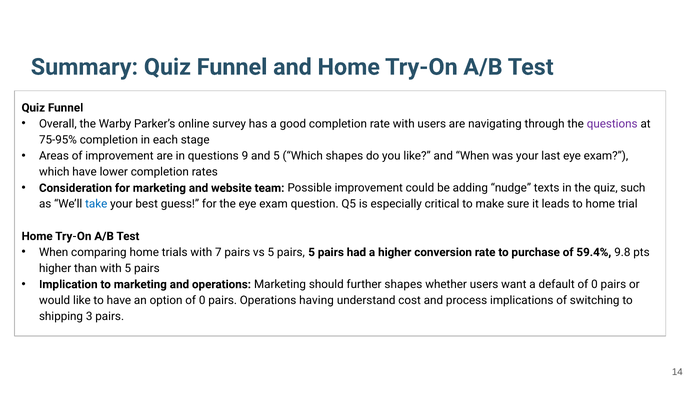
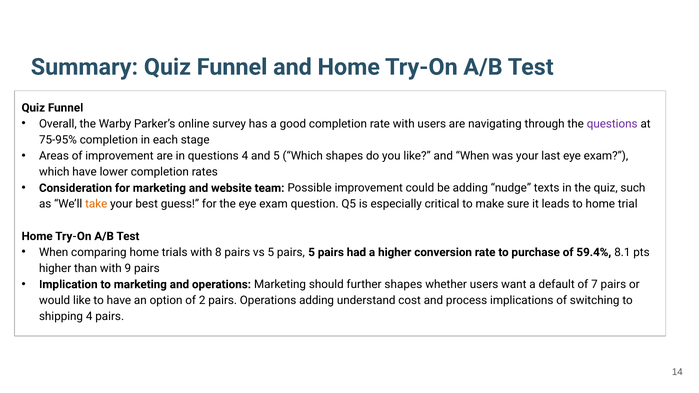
questions 9: 9 -> 4 (245, 156)
take colour: blue -> orange (96, 204)
7: 7 -> 8 (218, 252)
9.8: 9.8 -> 8.1 (622, 252)
with 5: 5 -> 9 (128, 268)
default of 0: 0 -> 7 (594, 285)
option of 0: 0 -> 2 (202, 301)
Operations having: having -> adding (317, 301)
shipping 3: 3 -> 4 (89, 317)
